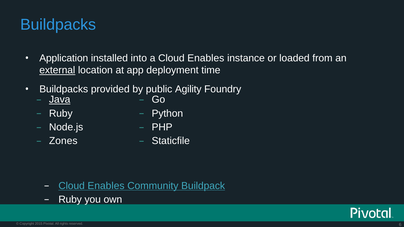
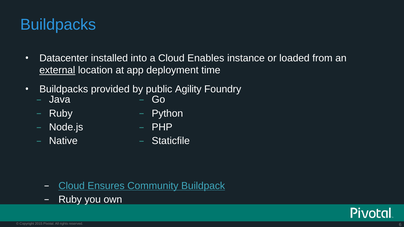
Application: Application -> Datacenter (64, 58)
Java underline: present -> none (60, 100)
Zones: Zones -> Native (63, 141)
Enables: Enables -> Ensures (106, 186)
